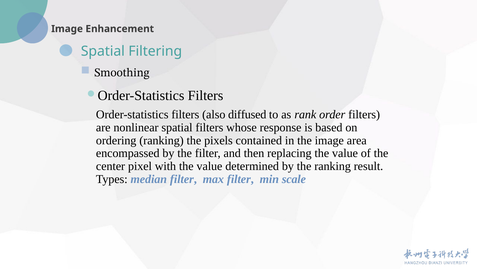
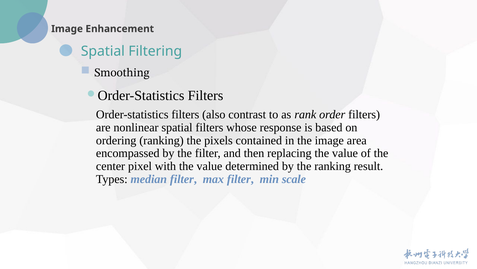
diffused: diffused -> contrast (247, 114)
